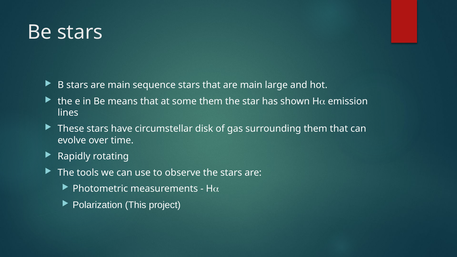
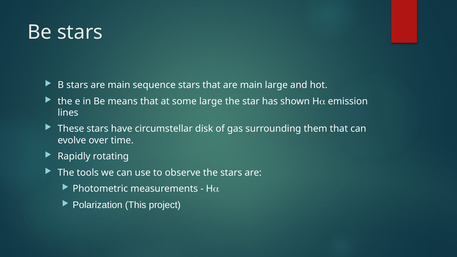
some them: them -> large (211, 101)
